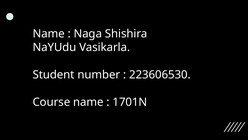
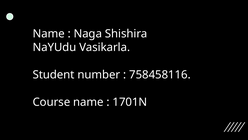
223606530: 223606530 -> 758458116 (160, 74)
